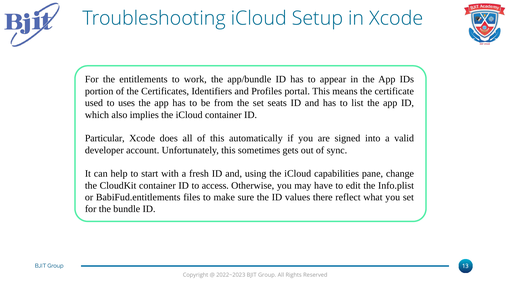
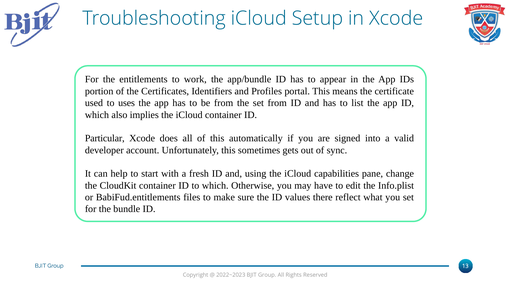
set seats: seats -> from (277, 103)
to access: access -> which (215, 186)
